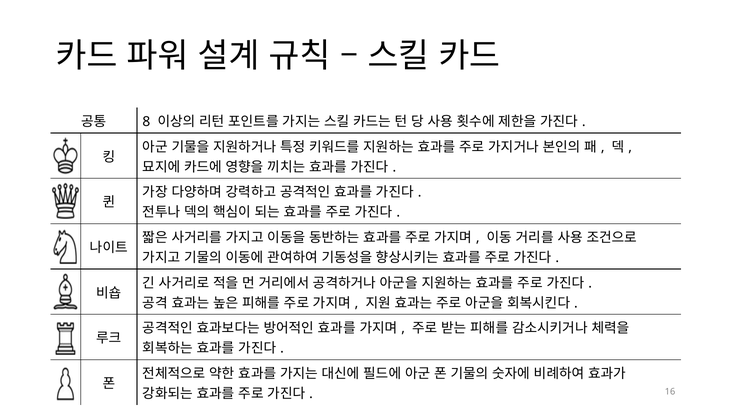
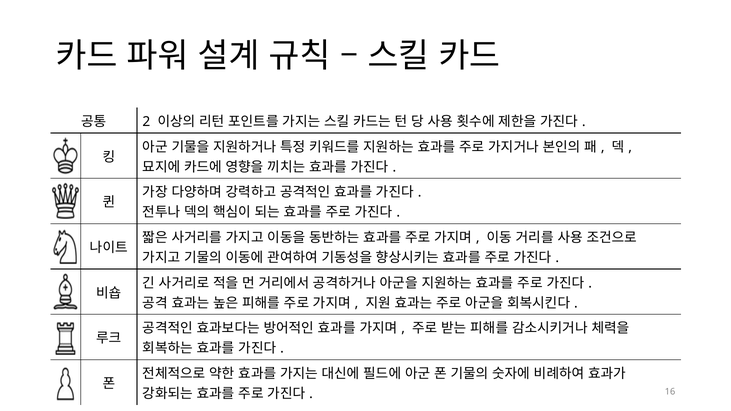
8: 8 -> 2 (146, 122)
